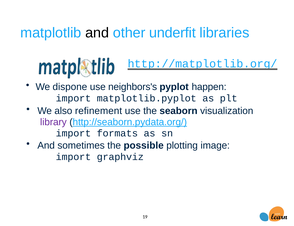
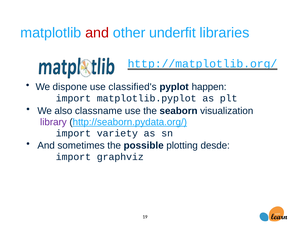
and colour: black -> red (97, 33)
neighbors's: neighbors's -> classified's (133, 87)
refinement: refinement -> classname (99, 111)
formats: formats -> variety (117, 133)
image: image -> desde (215, 145)
